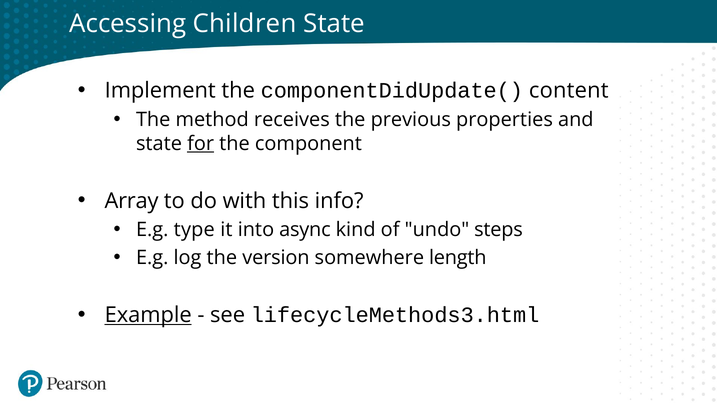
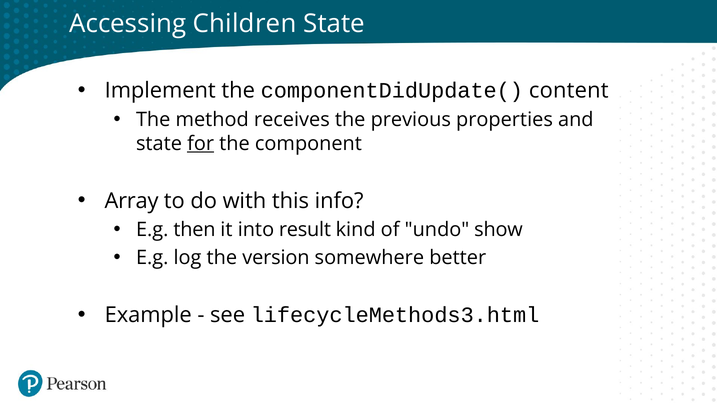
type: type -> then (194, 230)
async: async -> result (305, 230)
steps: steps -> show (499, 230)
length: length -> better (458, 258)
Example underline: present -> none (148, 315)
